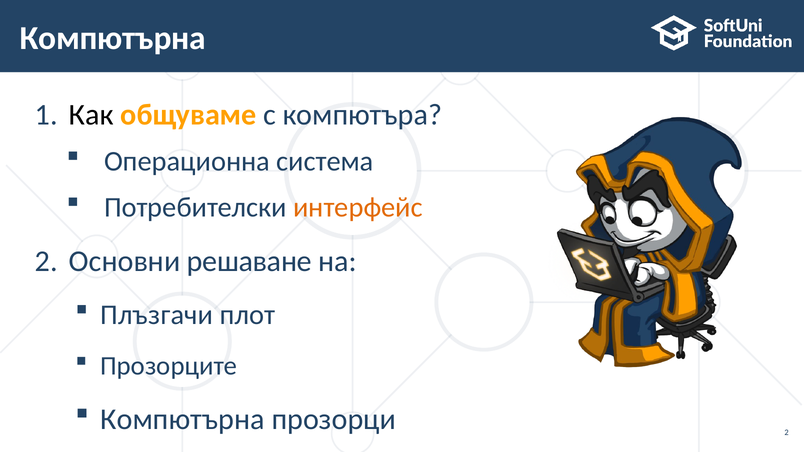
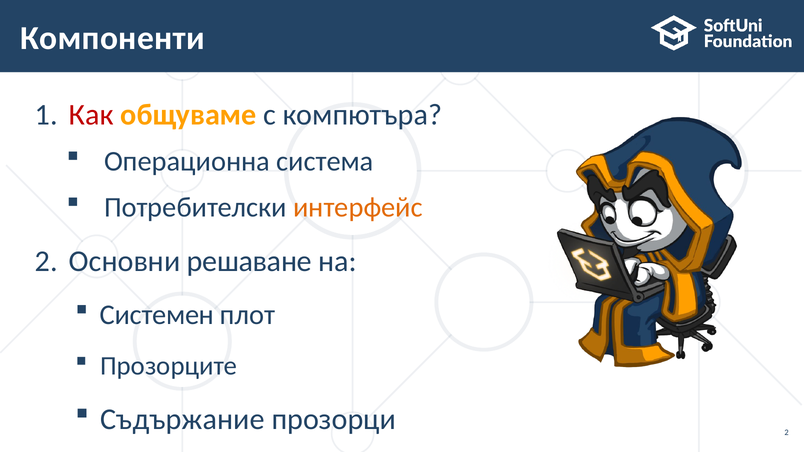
Компютърна: Компютърна -> Компоненти (112, 38)
Как colour: black -> red (91, 115)
Плъзгачи: Плъзгачи -> Системен (157, 315)
Компютърна: Компютърна -> Съдържание (182, 419)
